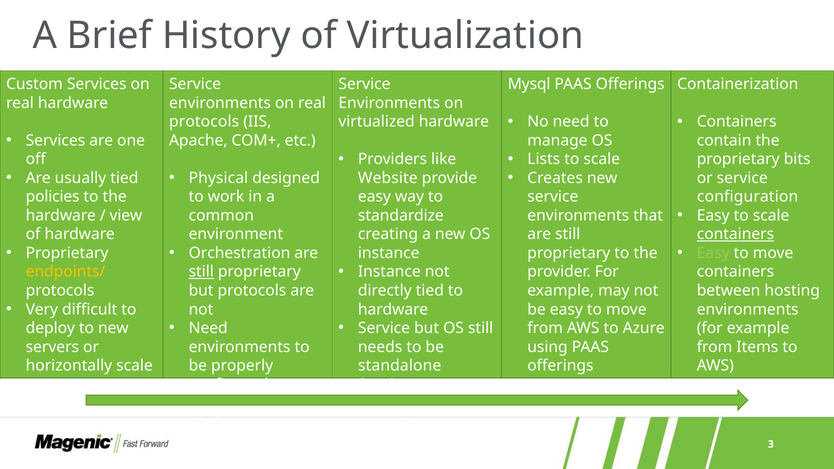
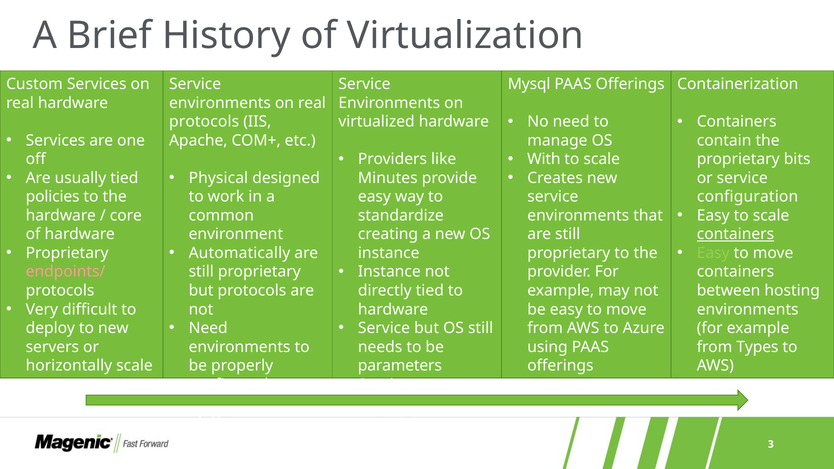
Lists: Lists -> With (544, 159)
Website: Website -> Minutes (388, 178)
view: view -> core (126, 216)
Orchestration: Orchestration -> Automatically (239, 253)
endpoints/ colour: yellow -> pink (66, 272)
still underline: present -> none (201, 272)
Items: Items -> Types (757, 347)
standalone: standalone -> parameters (400, 366)
